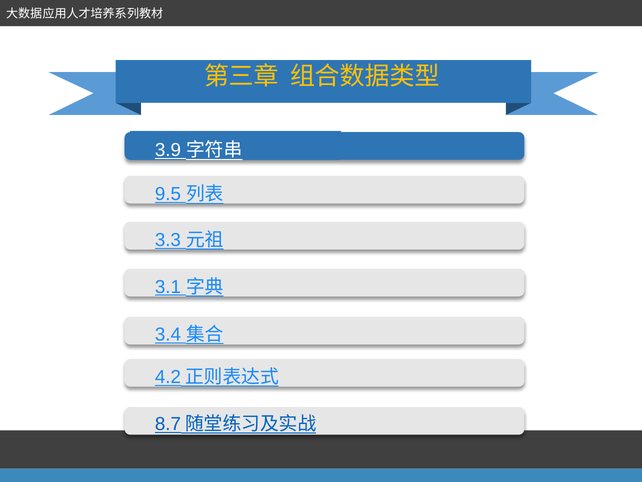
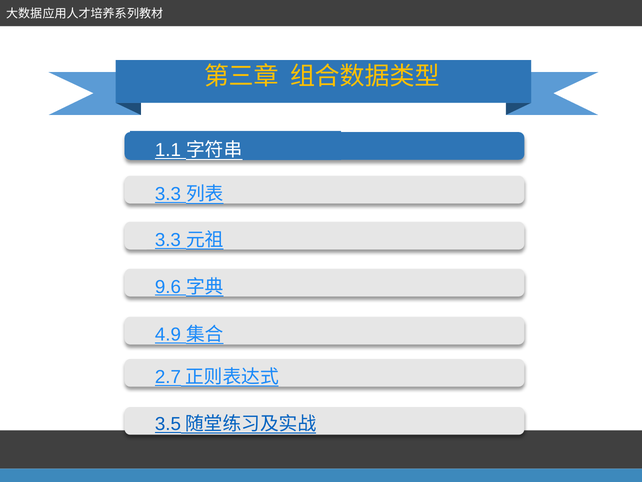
3.9: 3.9 -> 1.1 (168, 150)
9.5: 9.5 -> 3.3 (168, 194)
3.1: 3.1 -> 9.6 (168, 287)
3.4: 3.4 -> 4.9 (168, 334)
4.2: 4.2 -> 2.7 (168, 377)
8.7: 8.7 -> 3.5 (168, 424)
